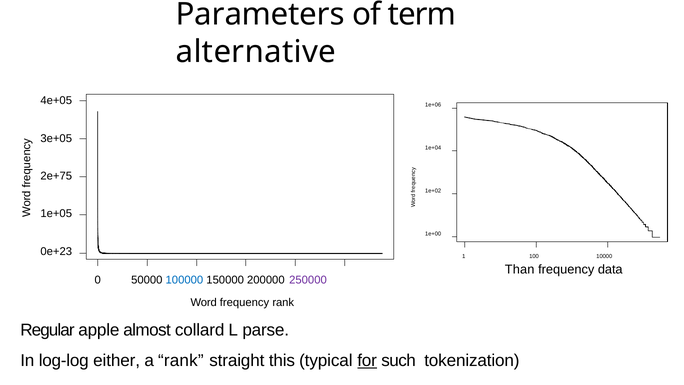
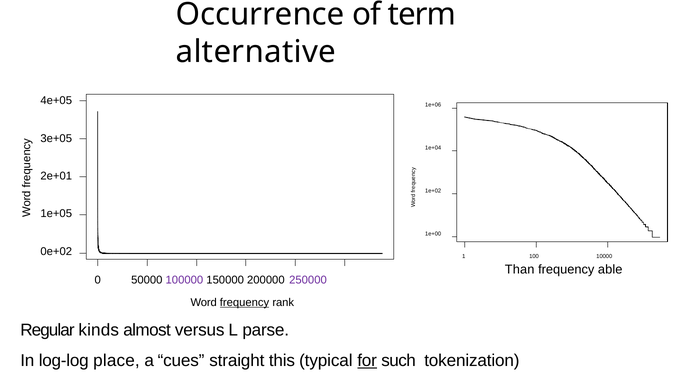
Parameters: Parameters -> Occurrence (260, 14)
2e+75: 2e+75 -> 2e+01 (56, 176)
0e+23: 0e+23 -> 0e+02 (56, 251)
data: data -> able (610, 269)
100000 colour: blue -> purple (184, 280)
frequency underline: none -> present (245, 302)
apple: apple -> kinds (99, 330)
collard: collard -> versus (200, 330)
either: either -> place (116, 361)
a rank: rank -> cues (181, 361)
